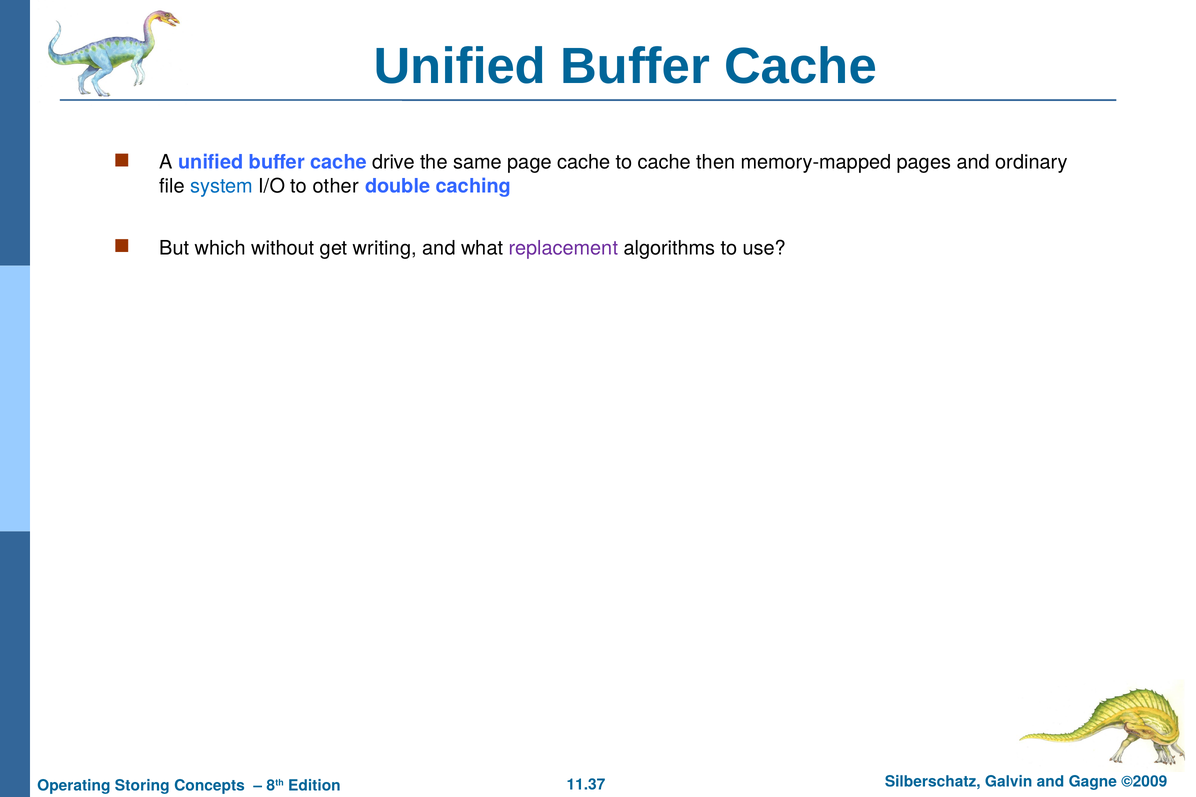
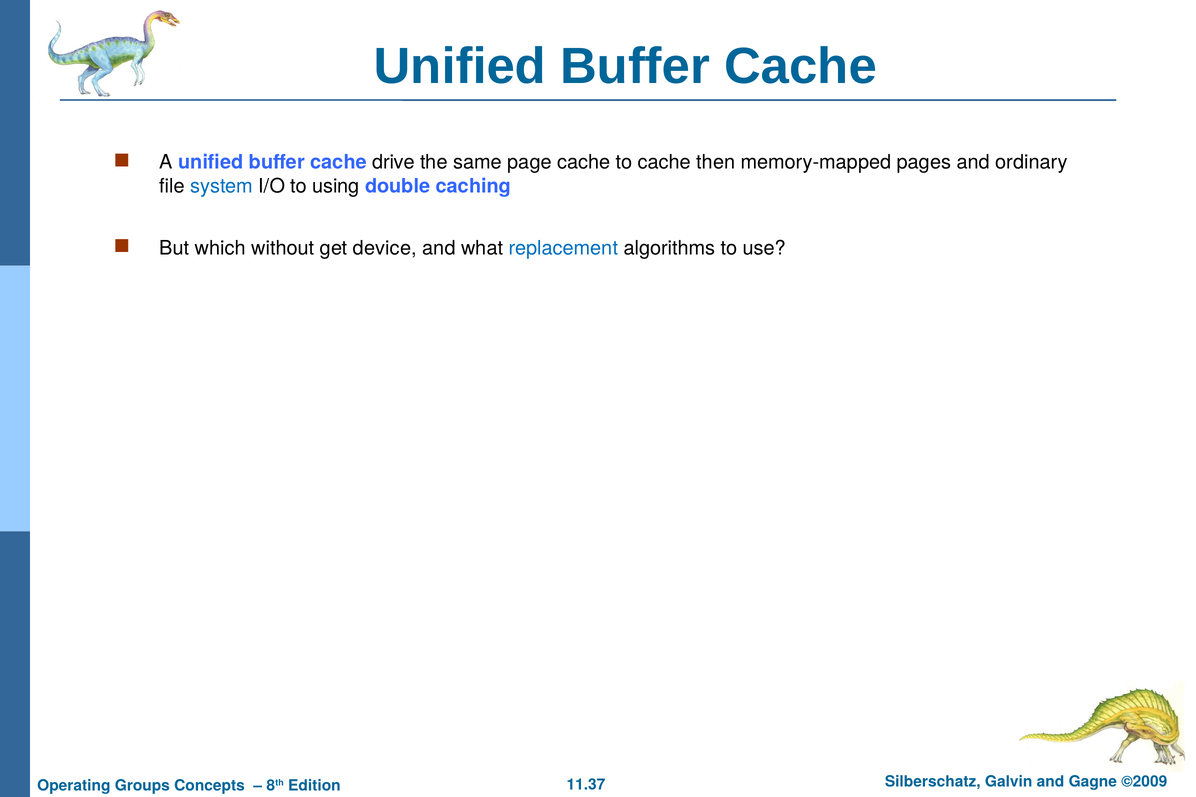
other: other -> using (336, 186)
writing: writing -> device (385, 248)
replacement colour: purple -> blue (563, 248)
Storing: Storing -> Groups (142, 786)
